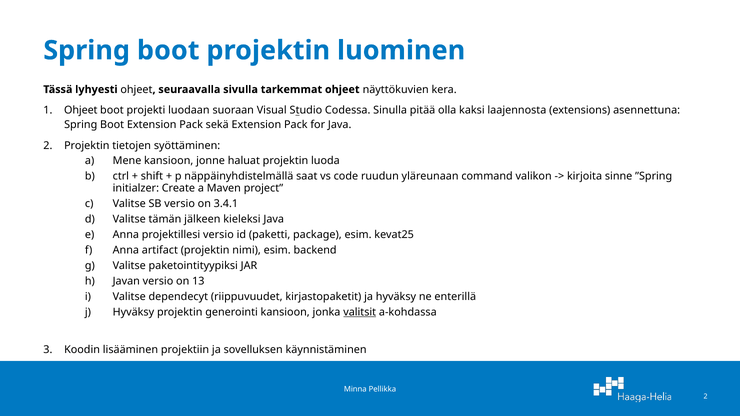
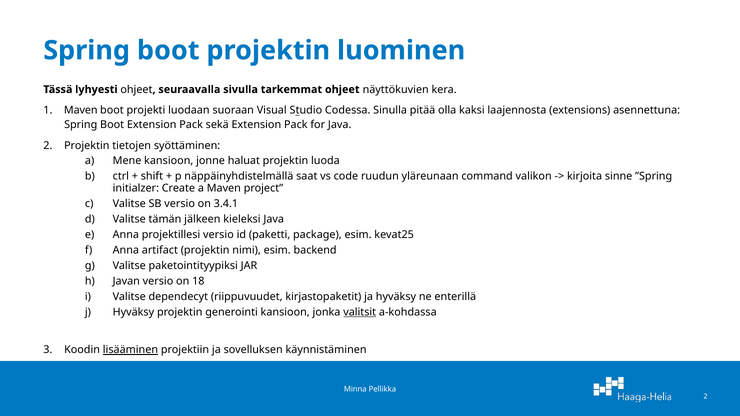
Ohjeet: Ohjeet -> Maven (81, 110)
13: 13 -> 18 (198, 281)
lisääminen underline: none -> present (130, 350)
